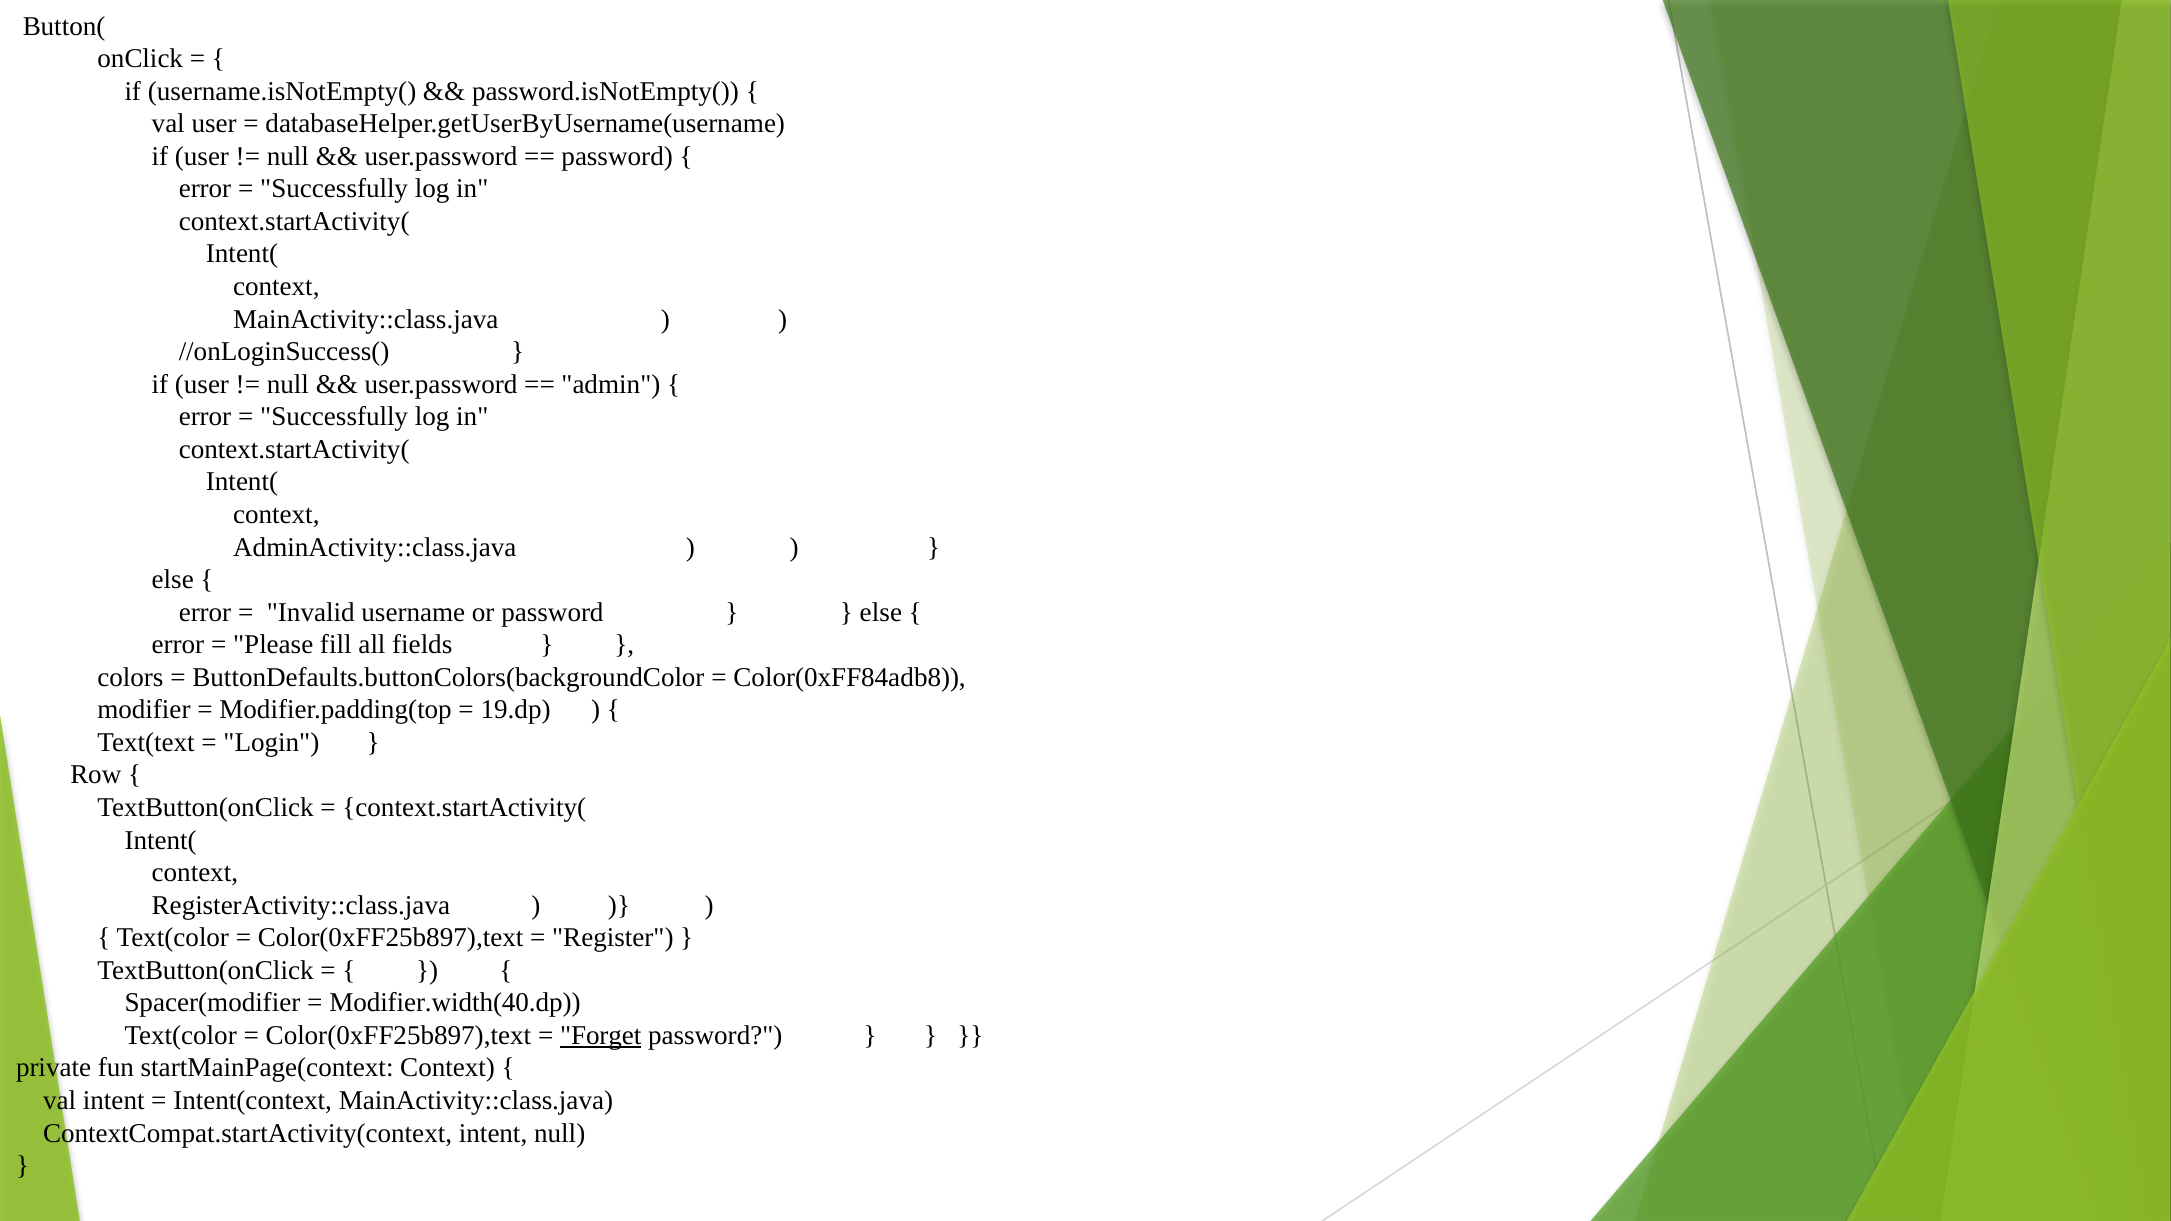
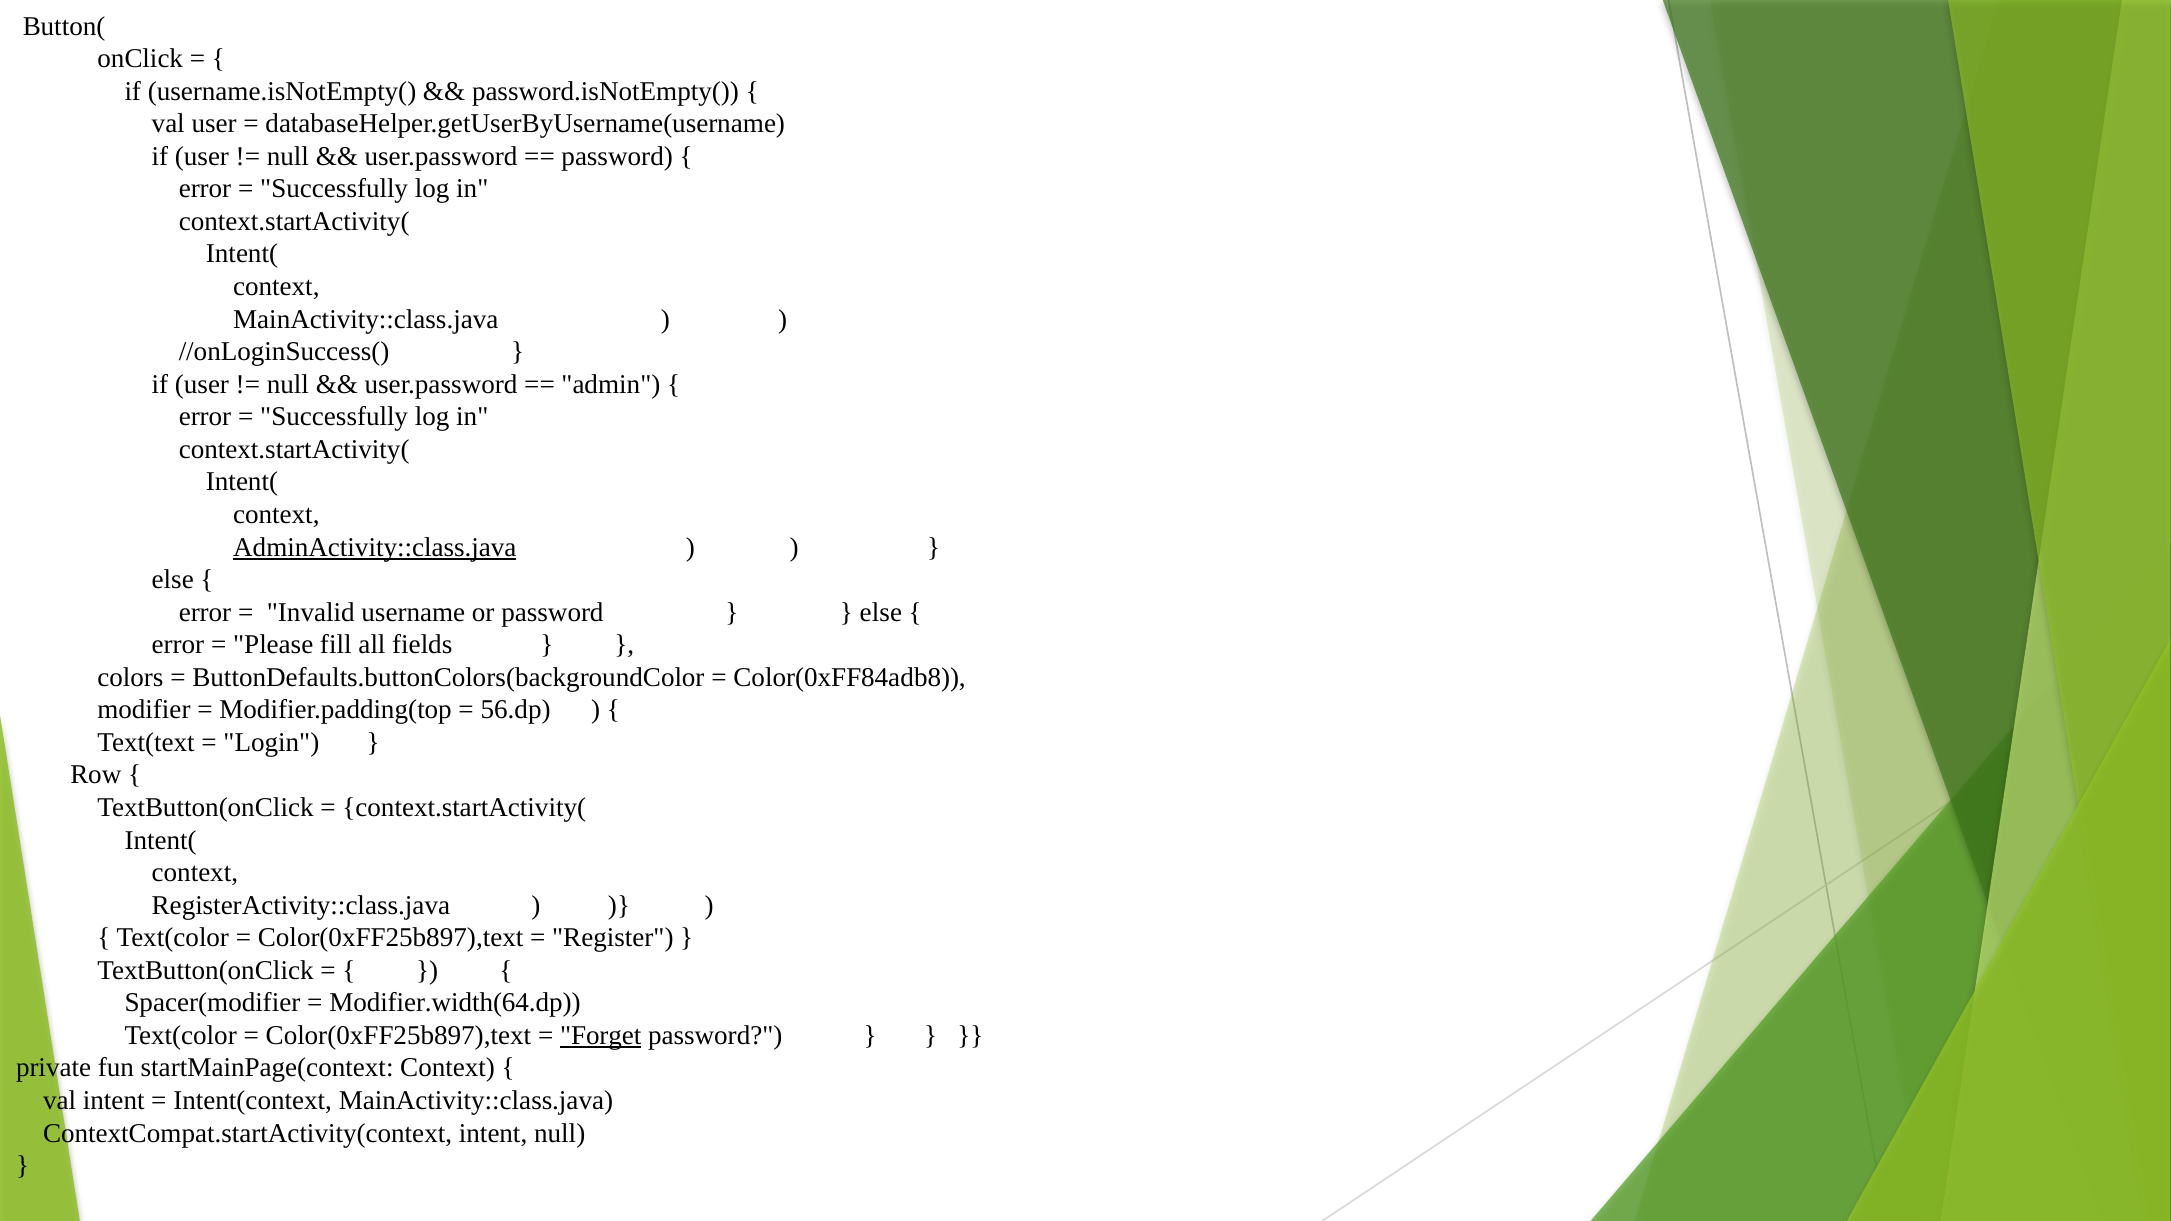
AdminActivity::class.java underline: none -> present (375, 547)
19.dp: 19.dp -> 56.dp (516, 710)
Modifier.width(40.dp: Modifier.width(40.dp -> Modifier.width(64.dp (455, 1003)
